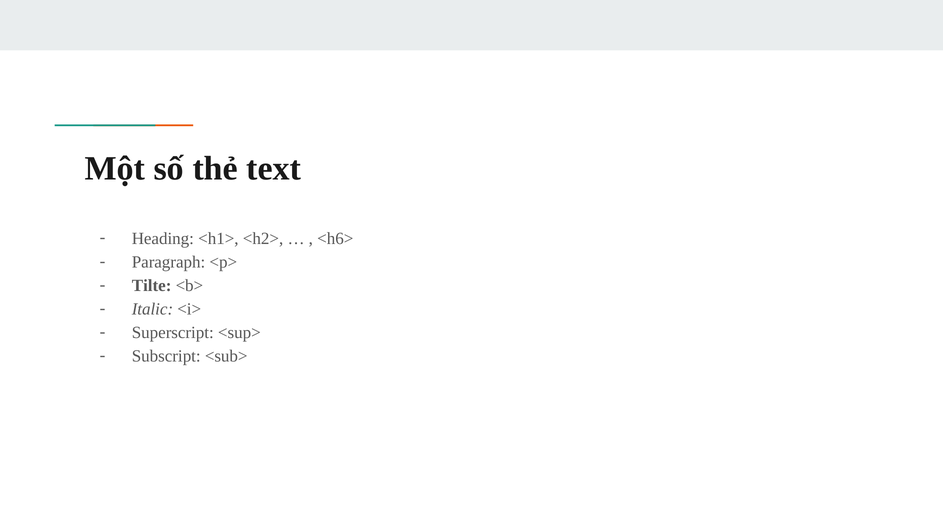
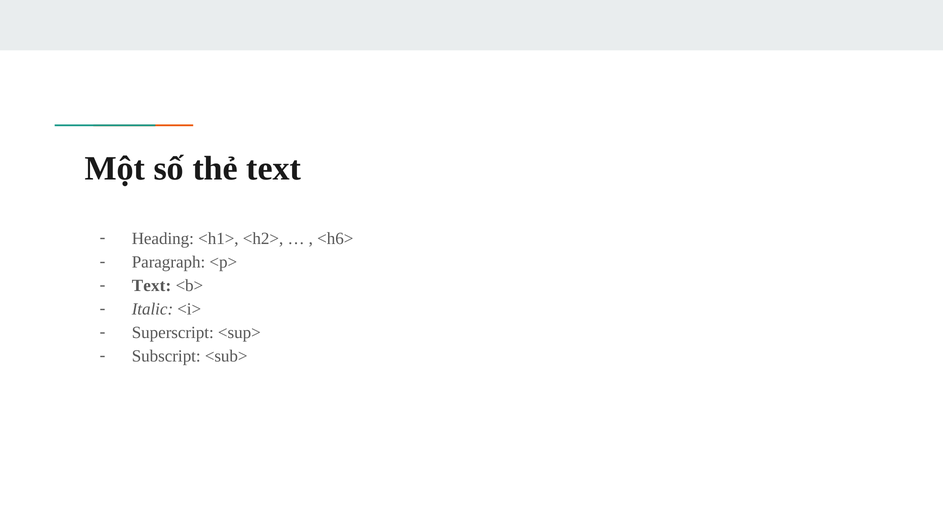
Tilte: Tilte -> Text (152, 285)
